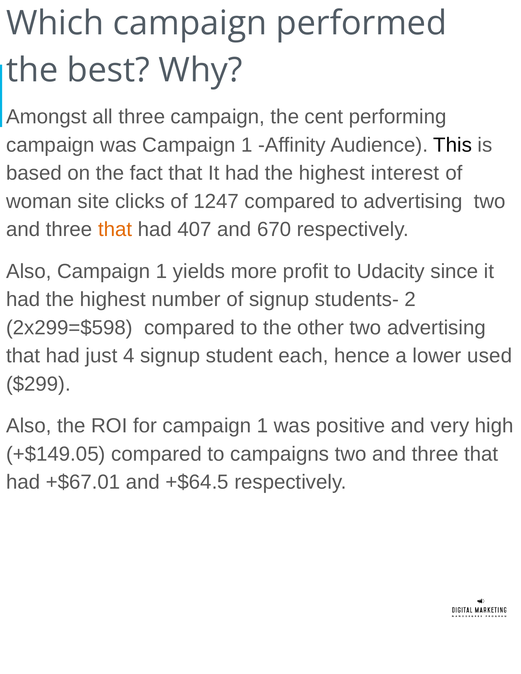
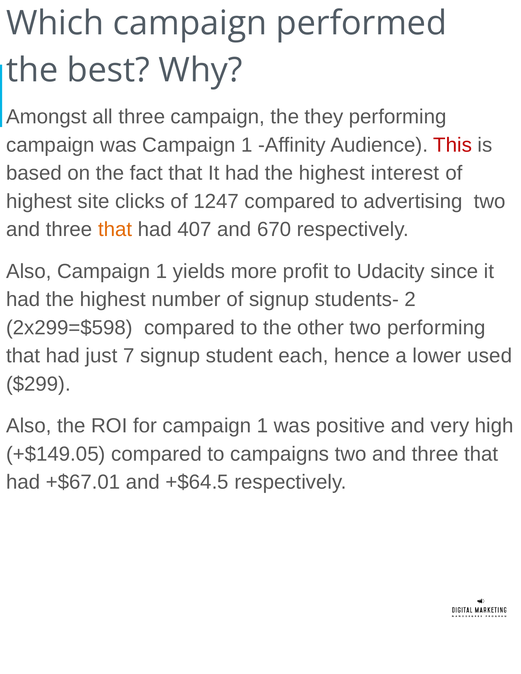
cent: cent -> they (324, 117)
This colour: black -> red (453, 145)
woman: woman -> highest (39, 201)
two advertising: advertising -> performing (436, 328)
4: 4 -> 7 (129, 356)
